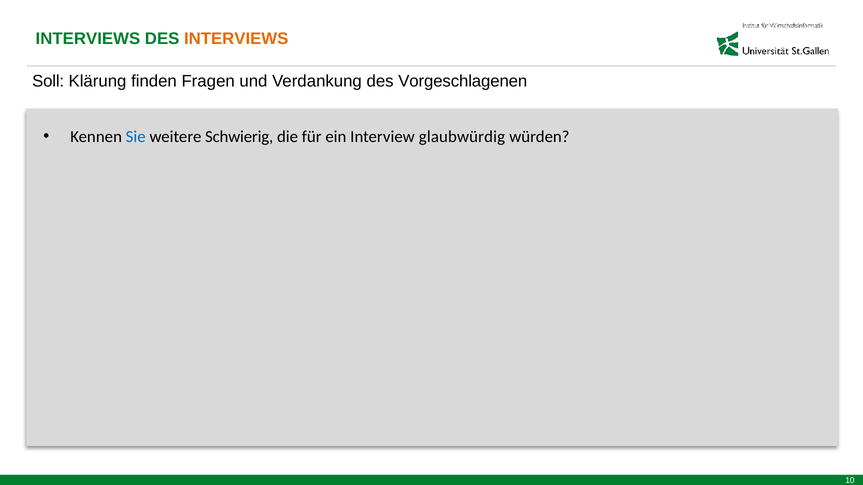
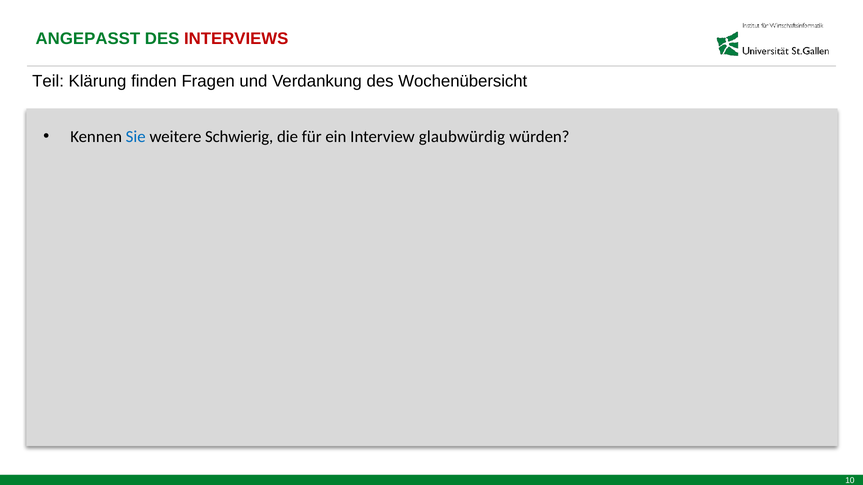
INTERVIEWS: INTERVIEWS -> ANGEPASST (88, 39)
INTERVIEWS colour: orange -> red (236, 39)
Soll: Soll -> Teil (48, 82)
Vorgeschlagenen: Vorgeschlagenen -> Wochenübersicht (463, 82)
